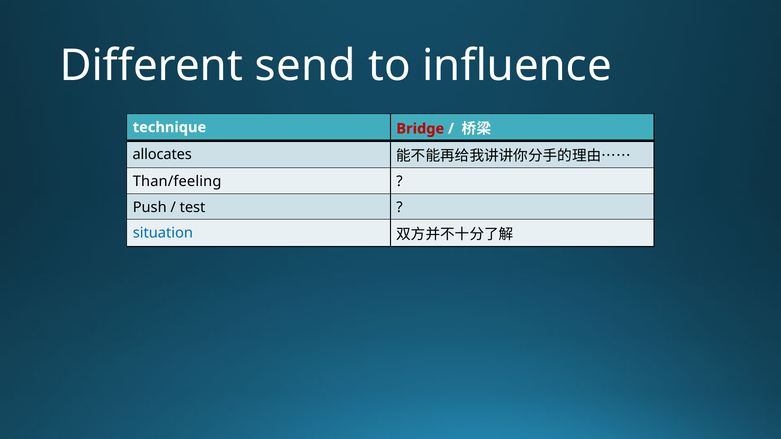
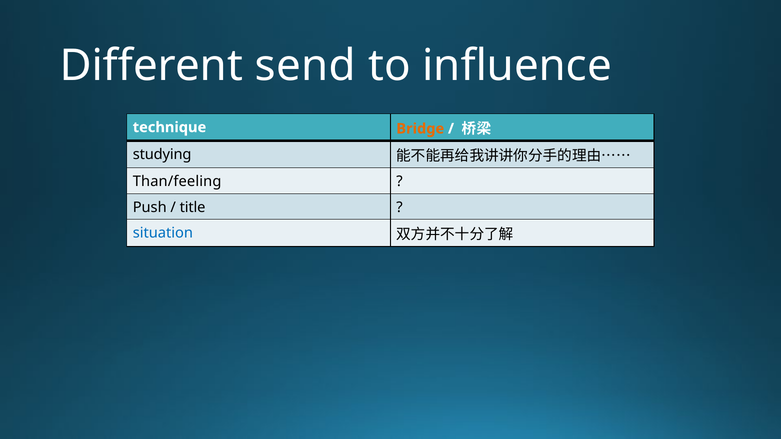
Bridge colour: red -> orange (420, 129)
allocates: allocates -> studying (162, 155)
test: test -> title (193, 207)
